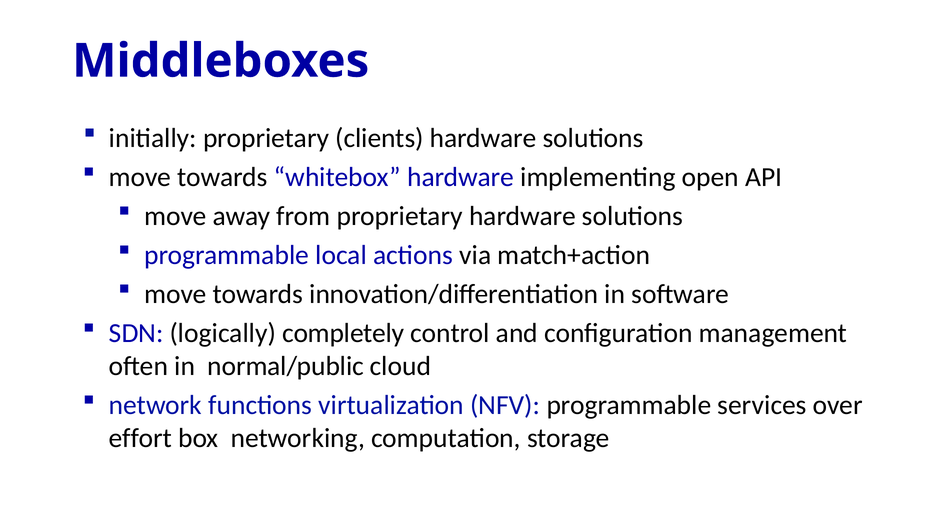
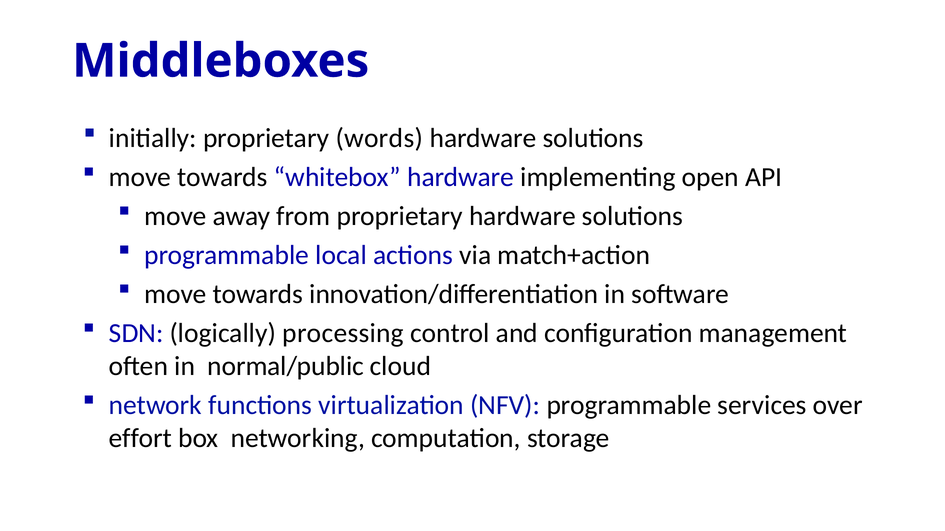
clients: clients -> words (379, 138)
completely: completely -> processing (343, 333)
